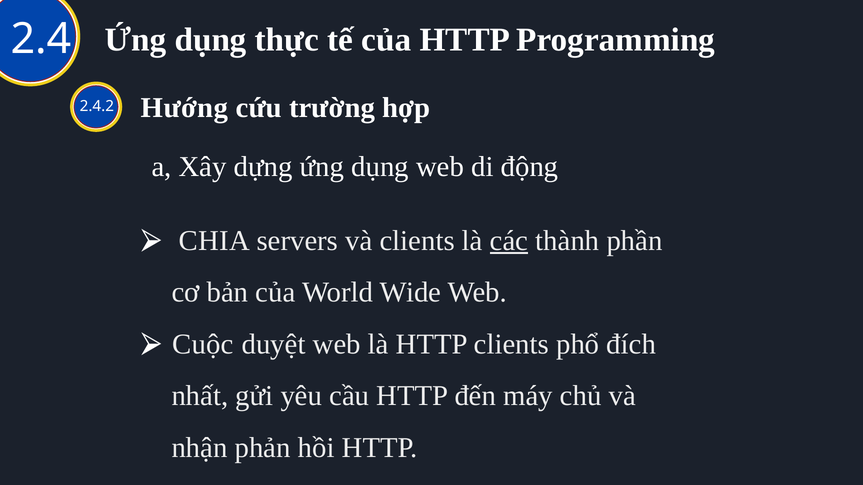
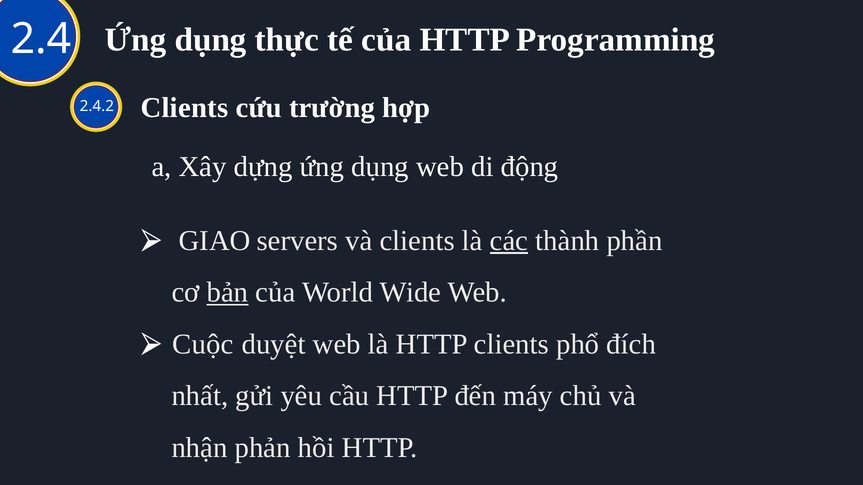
Hướng: Hướng -> Clients (185, 108)
CHIA: CHIA -> GIAO (215, 241)
bản underline: none -> present (227, 293)
